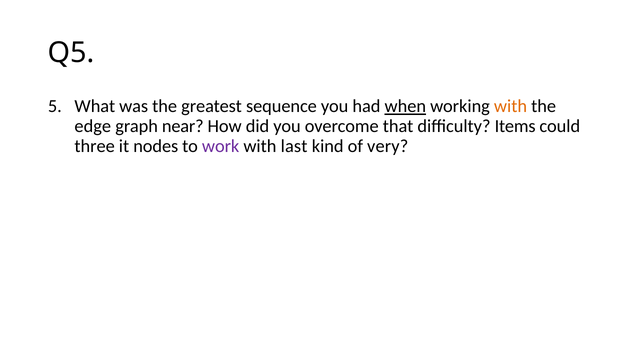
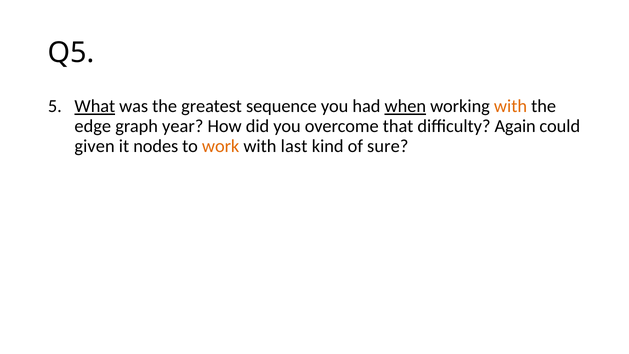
What underline: none -> present (95, 106)
near: near -> year (183, 126)
Items: Items -> Again (515, 126)
three: three -> given (95, 146)
work colour: purple -> orange (221, 146)
very: very -> sure (388, 146)
